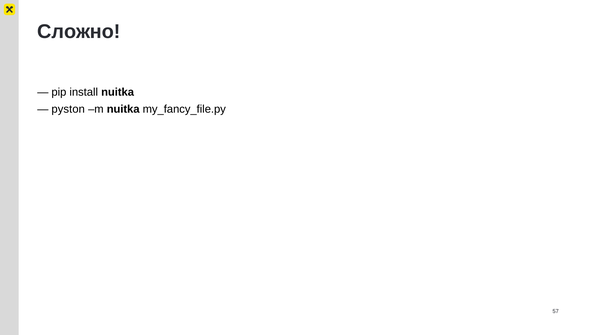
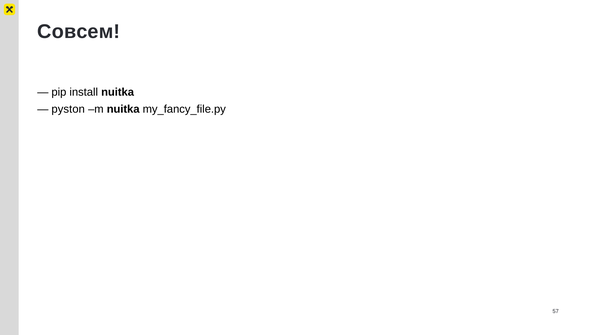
Сложно: Сложно -> Совсем (79, 31)
